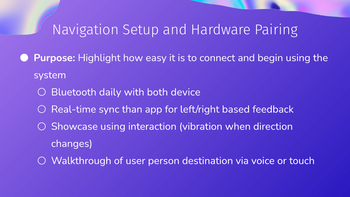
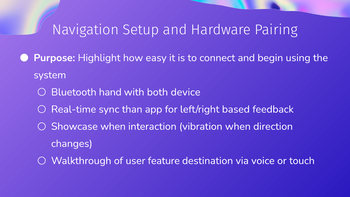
daily: daily -> hand (110, 92)
Showcase using: using -> when (113, 126)
person: person -> feature (164, 161)
